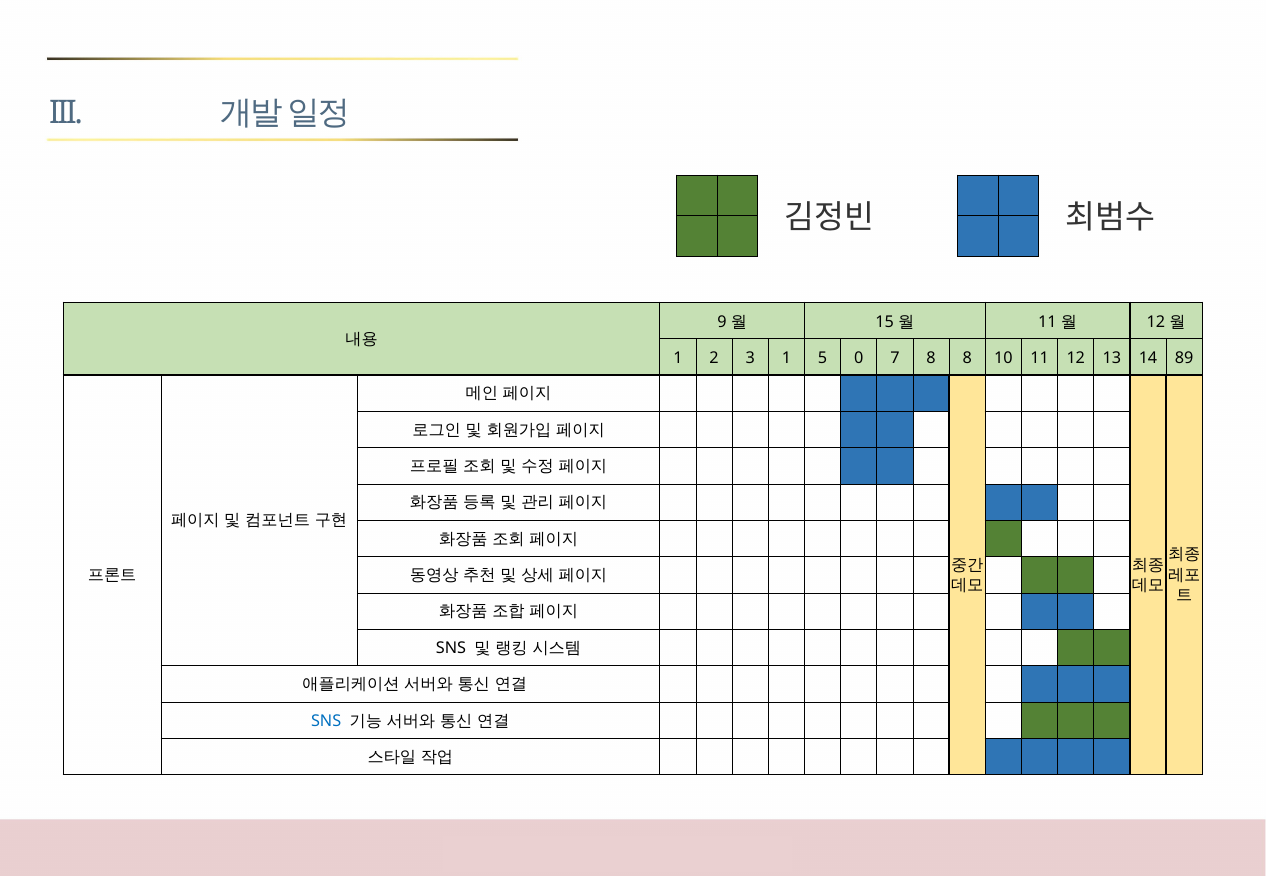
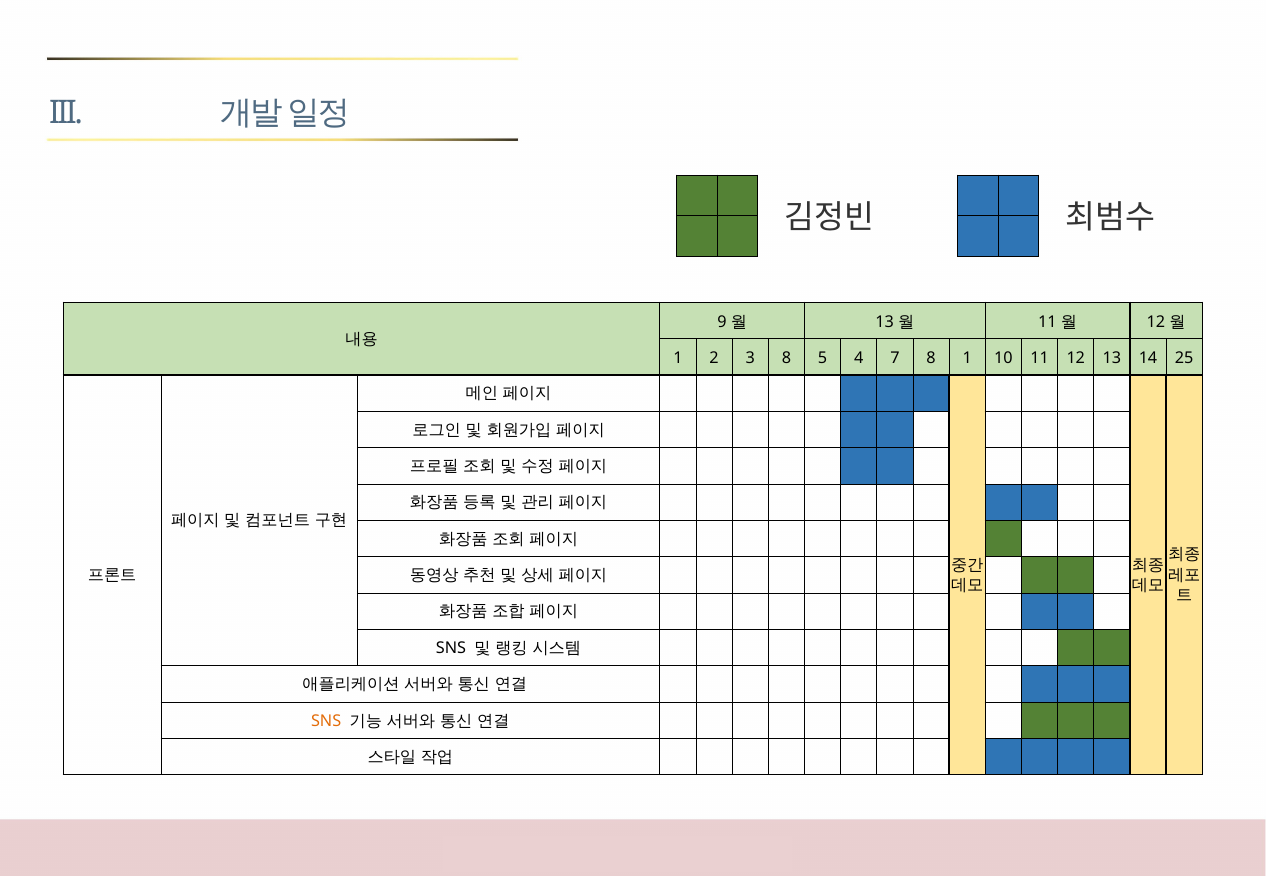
15: 15 -> 13 (885, 322)
3 1: 1 -> 8 (786, 358)
0: 0 -> 4 (859, 358)
8 8: 8 -> 1 (967, 358)
89: 89 -> 25 (1184, 358)
SNS colour: blue -> orange (326, 722)
